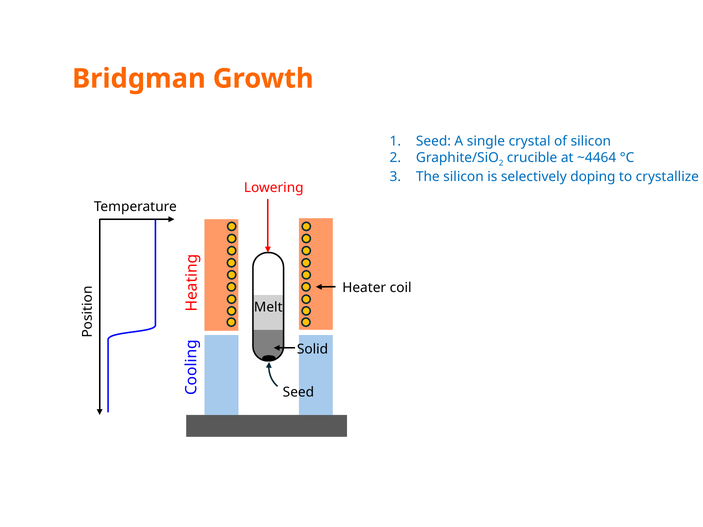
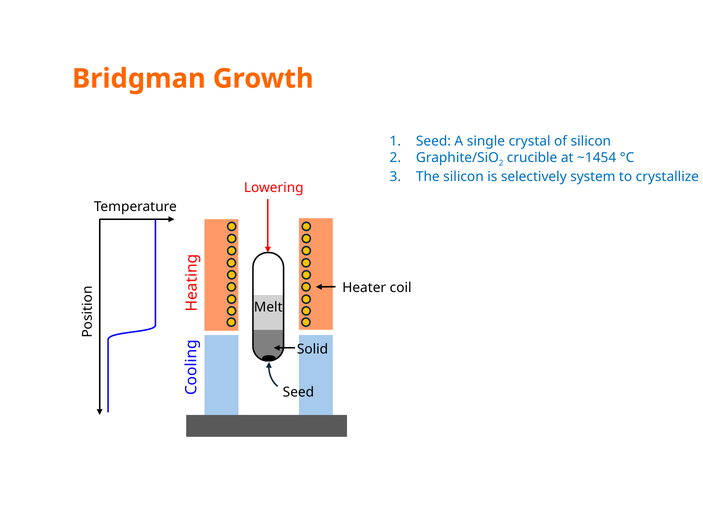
~4464: ~4464 -> ~1454 (597, 158)
doping: doping -> system (593, 177)
